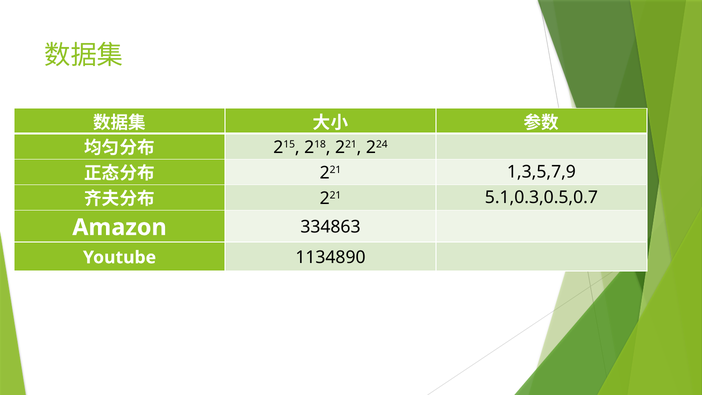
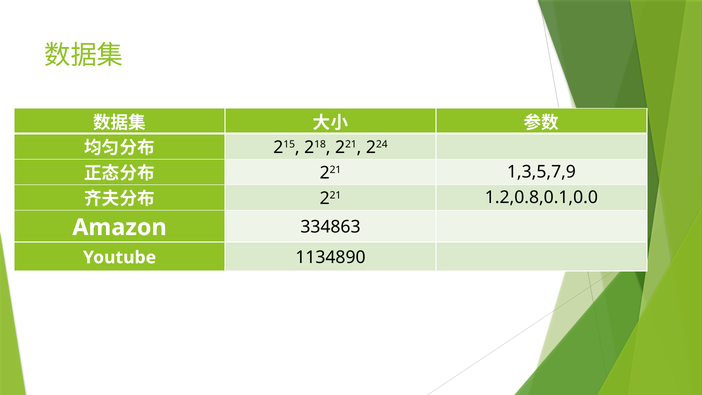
5.1,0.3,0.5,0.7: 5.1,0.3,0.5,0.7 -> 1.2,0.8,0.1,0.0 (541, 198)
